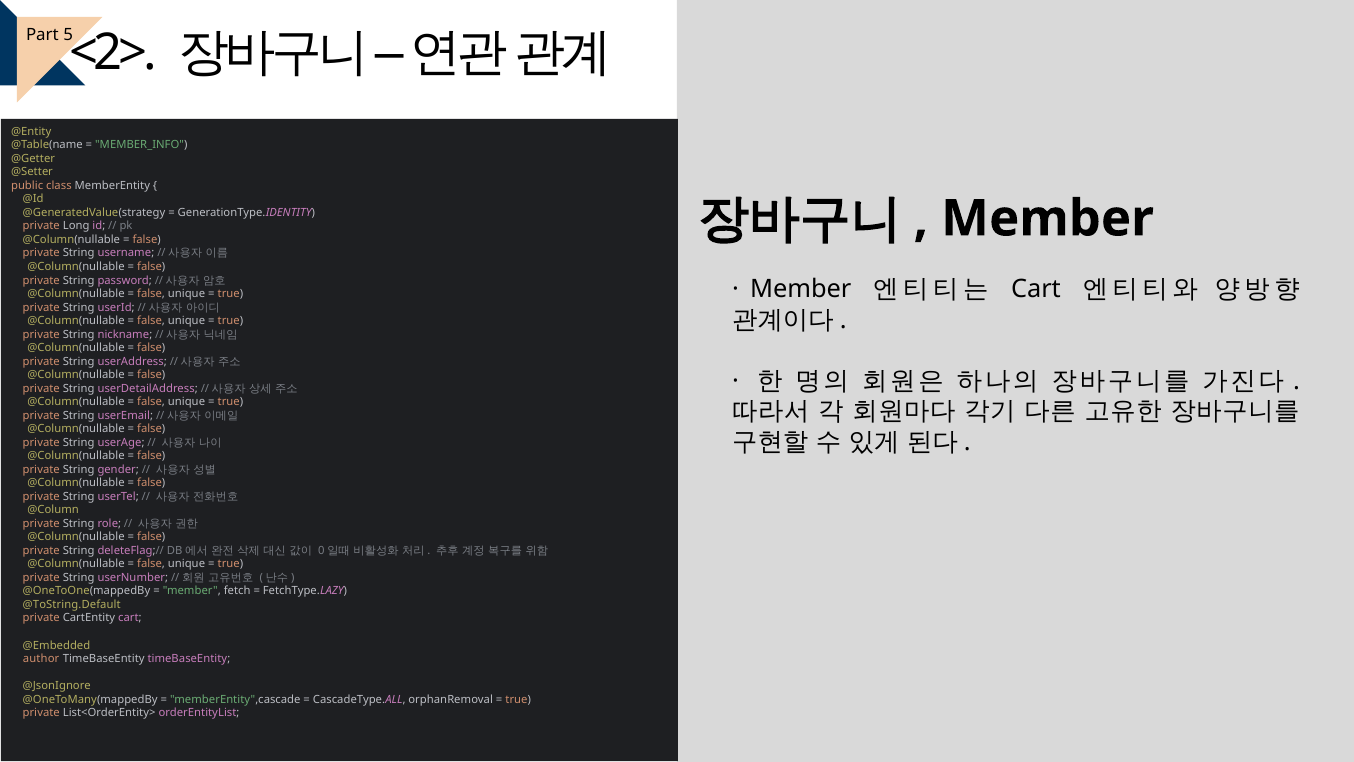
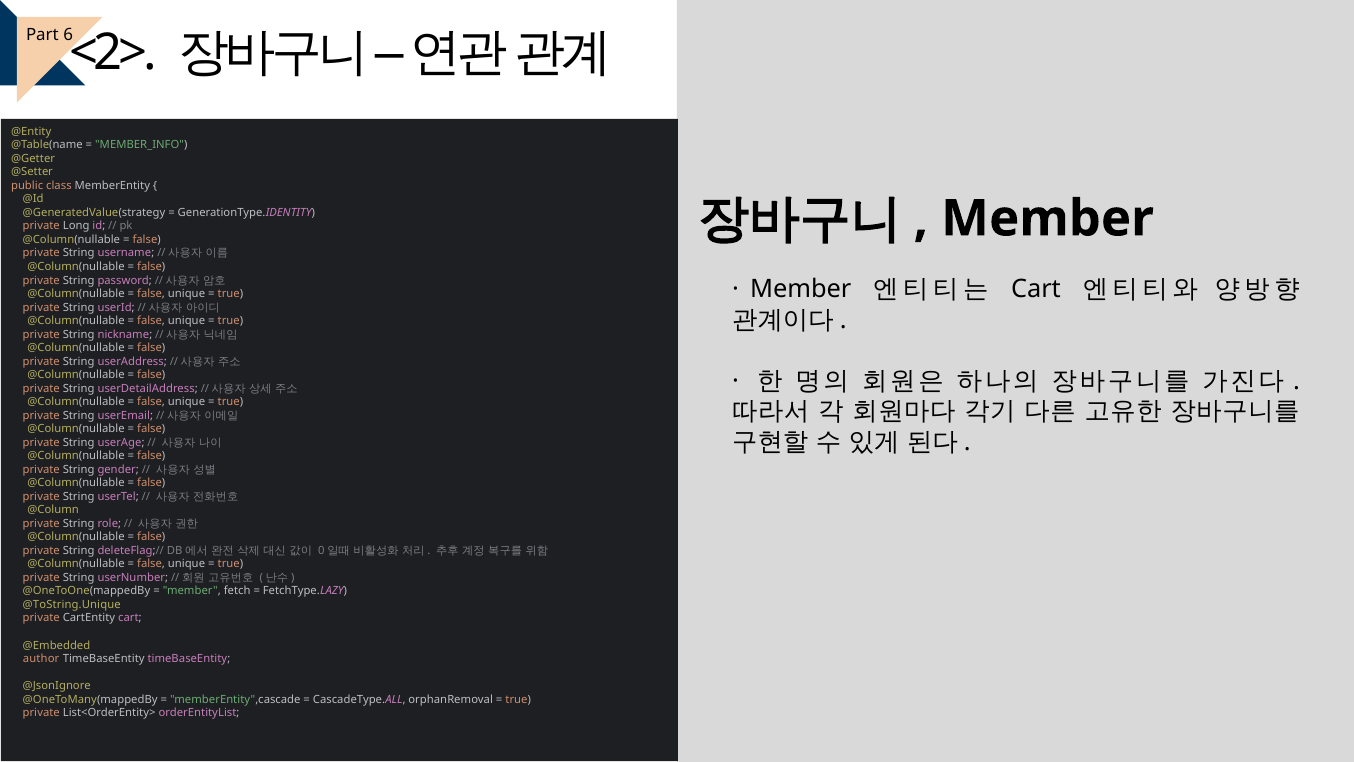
5: 5 -> 6 (68, 35)
@ToString.Default: @ToString.Default -> @ToString.Unique (72, 604)
